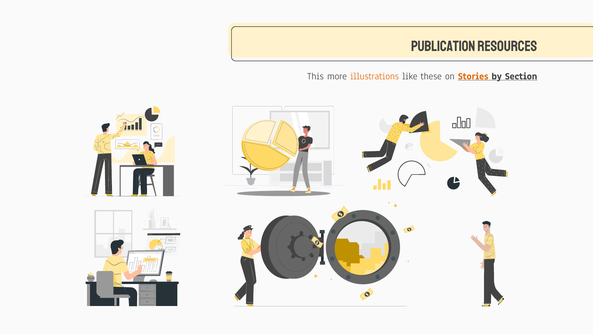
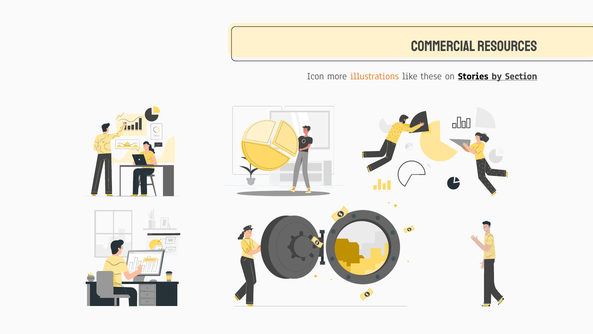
PUBLICATION: PUBLICATION -> COMMERCIAL (443, 46)
This: This -> Icon (316, 76)
Stories colour: orange -> black (473, 76)
